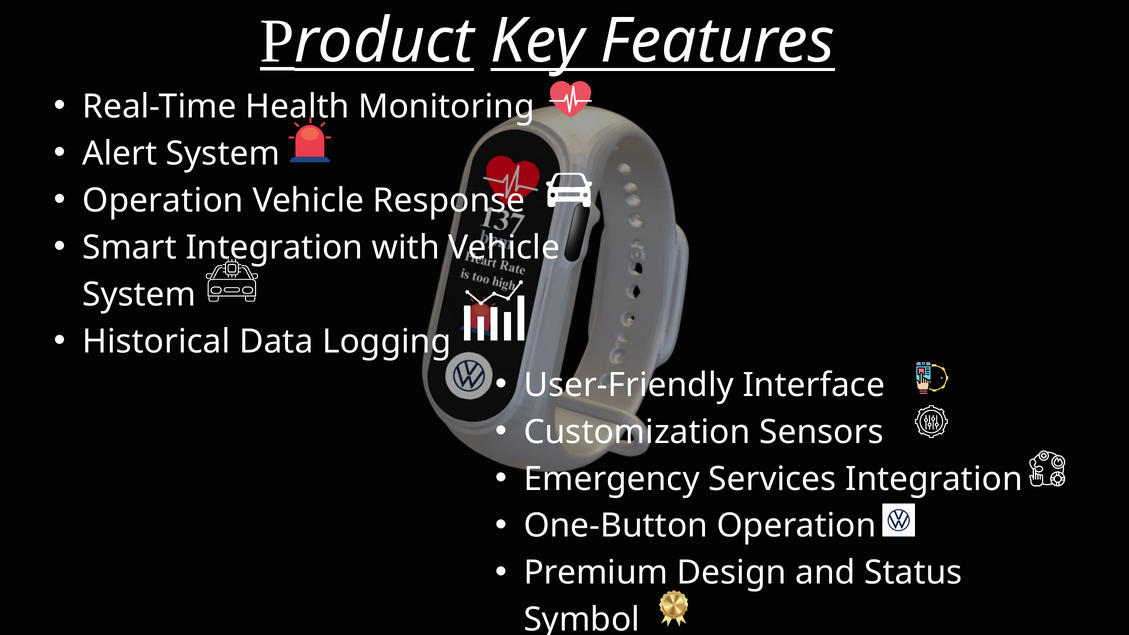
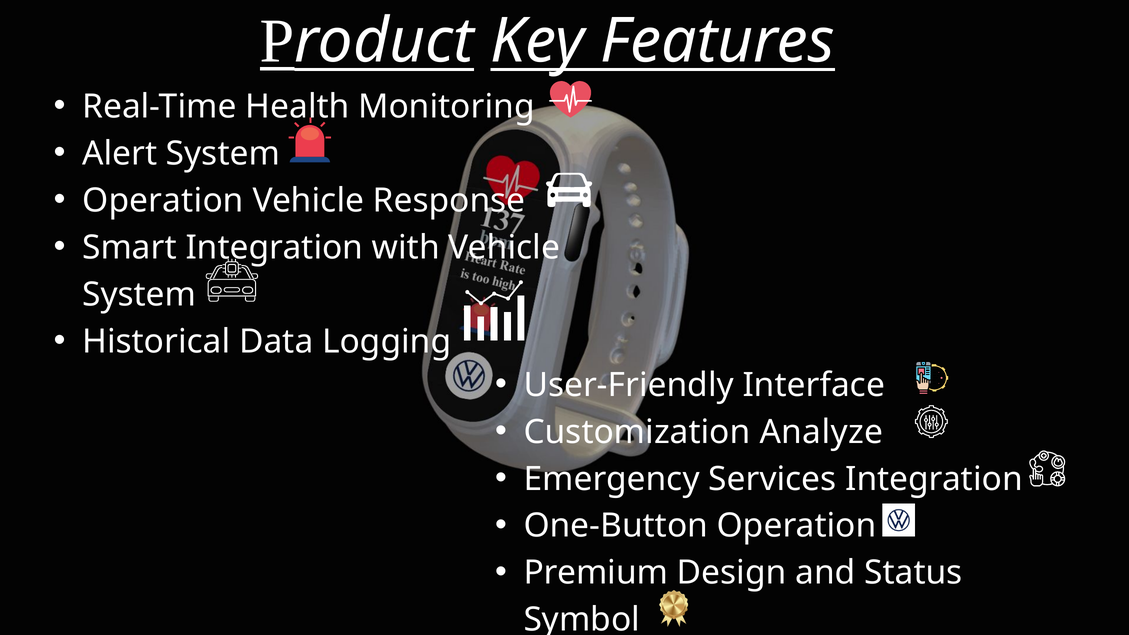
Sensors: Sensors -> Analyze (821, 432)
